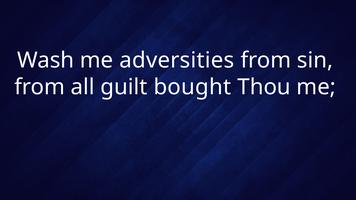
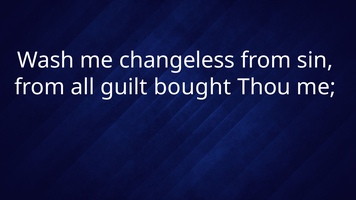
adversities: adversities -> changeless (177, 60)
